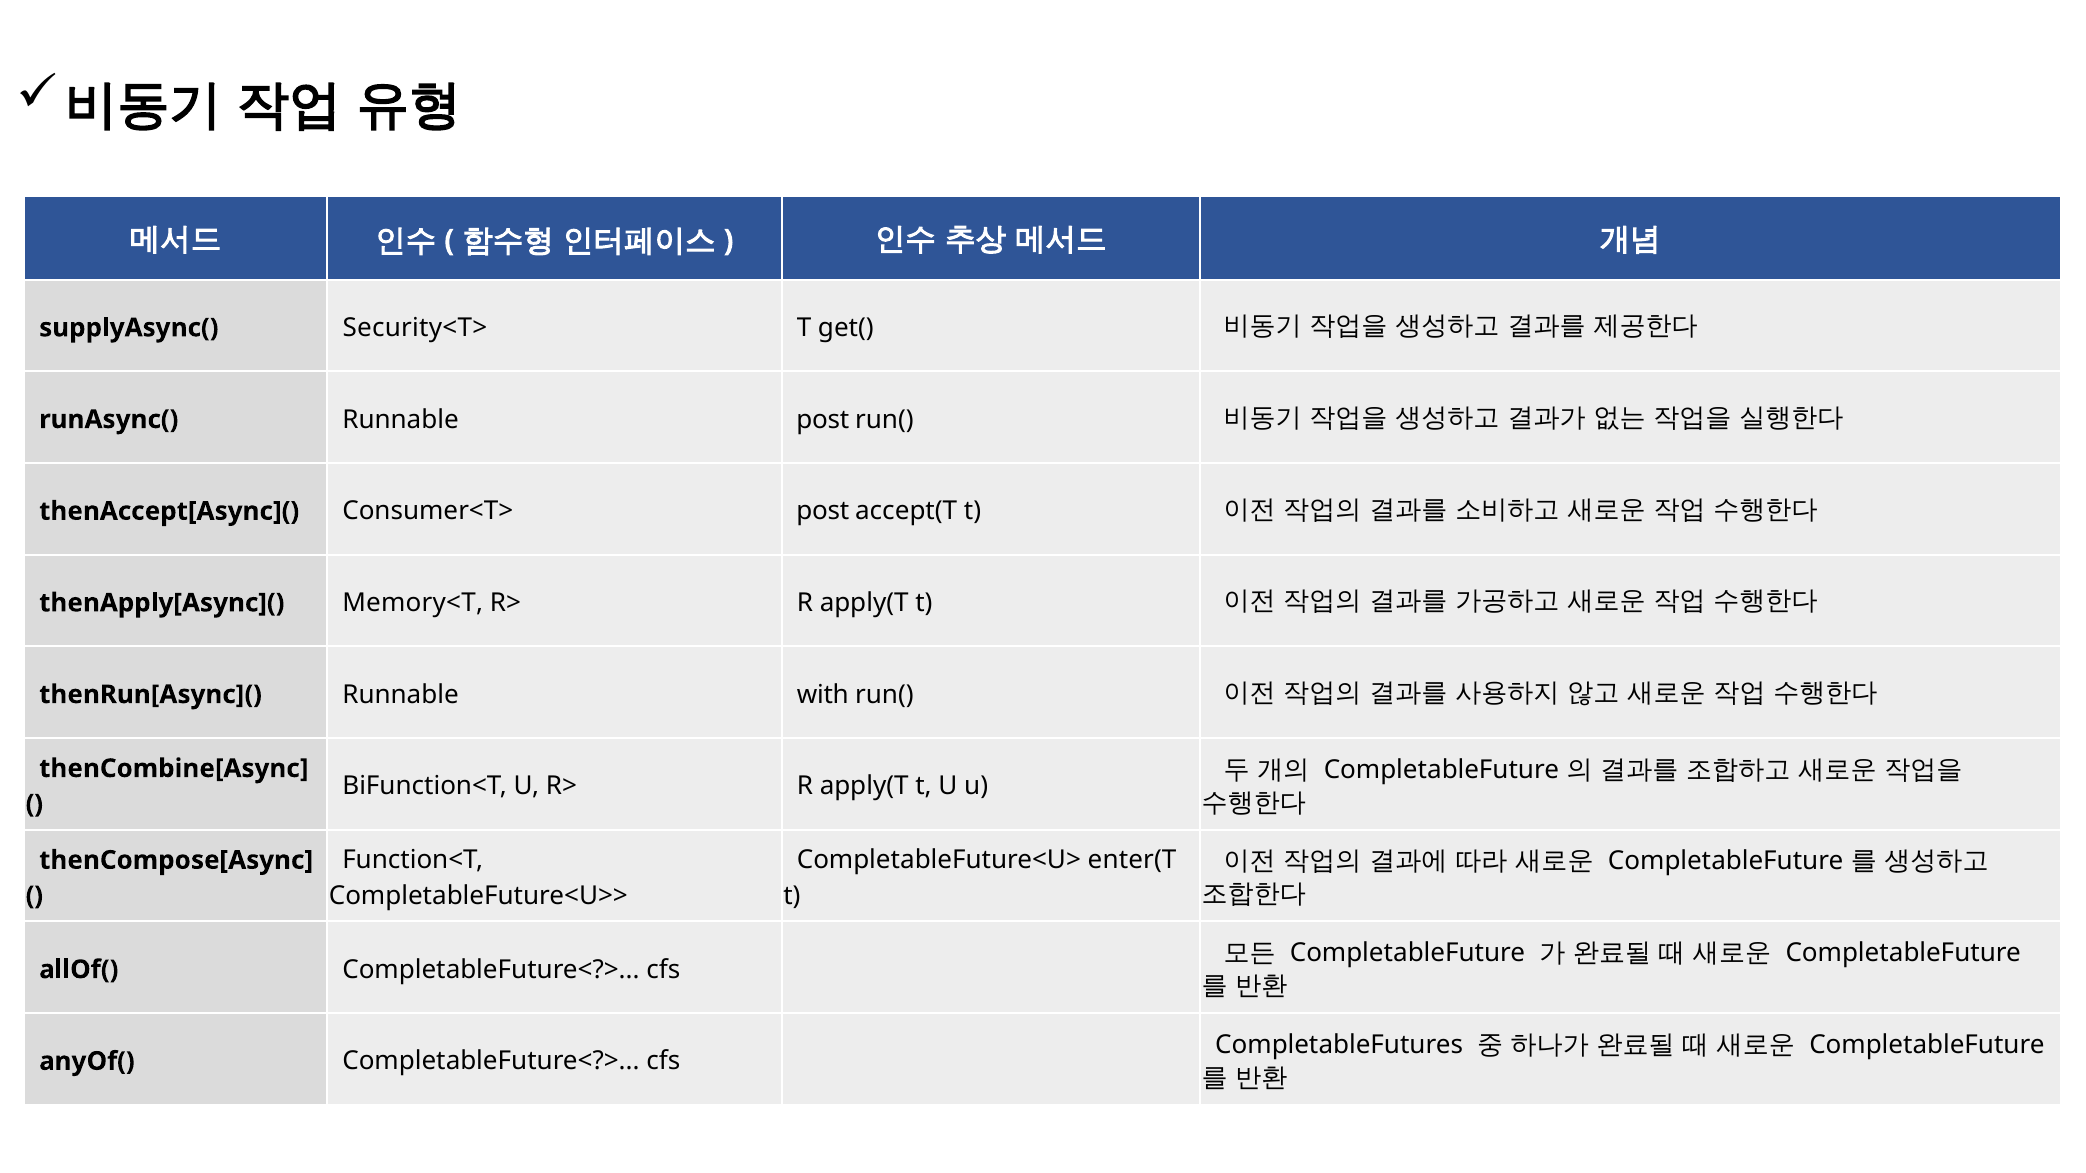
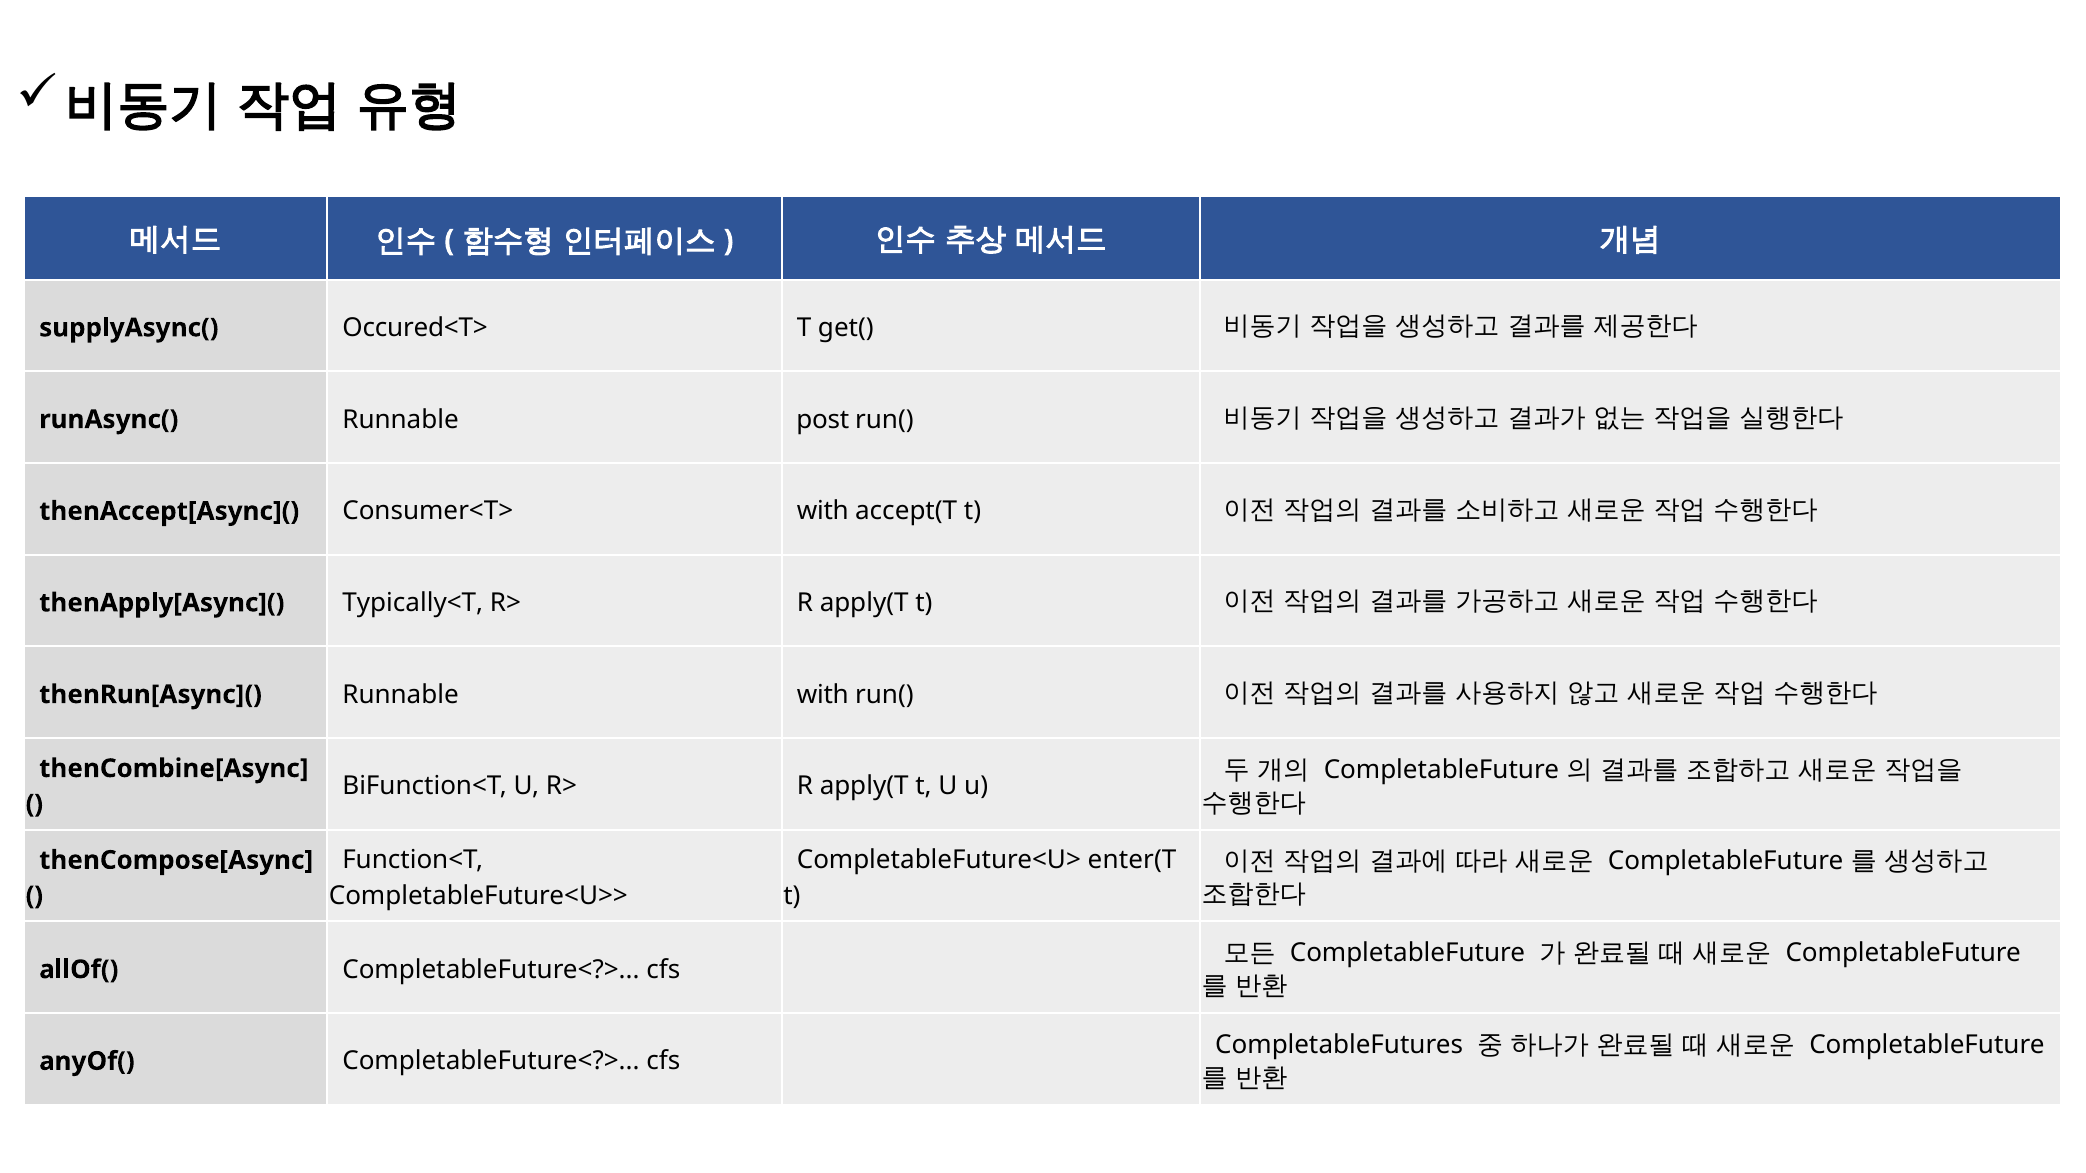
Security<T>: Security<T> -> Occured<T> (415, 328)
Consumer<T> post: post -> with (823, 511)
Memory<T: Memory<T -> Typically<T (413, 603)
